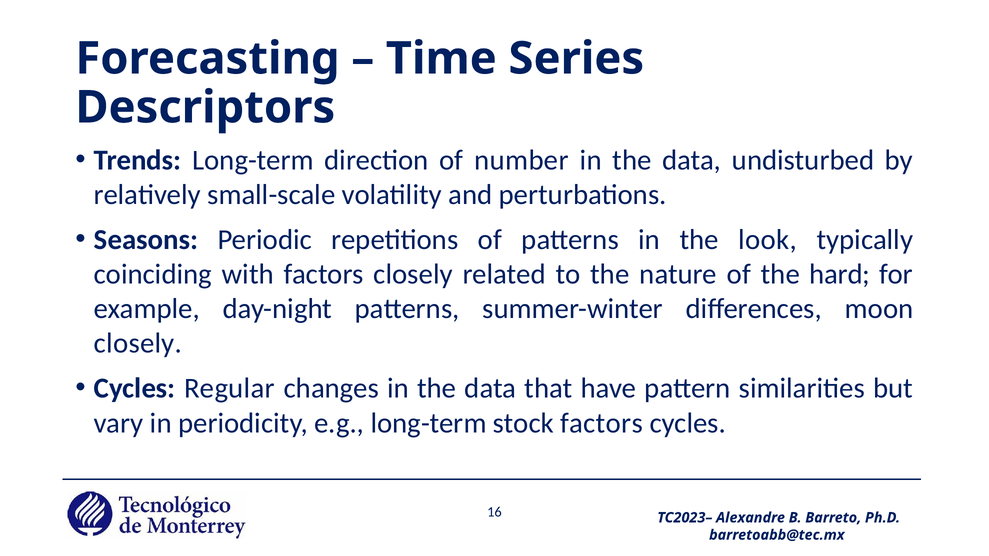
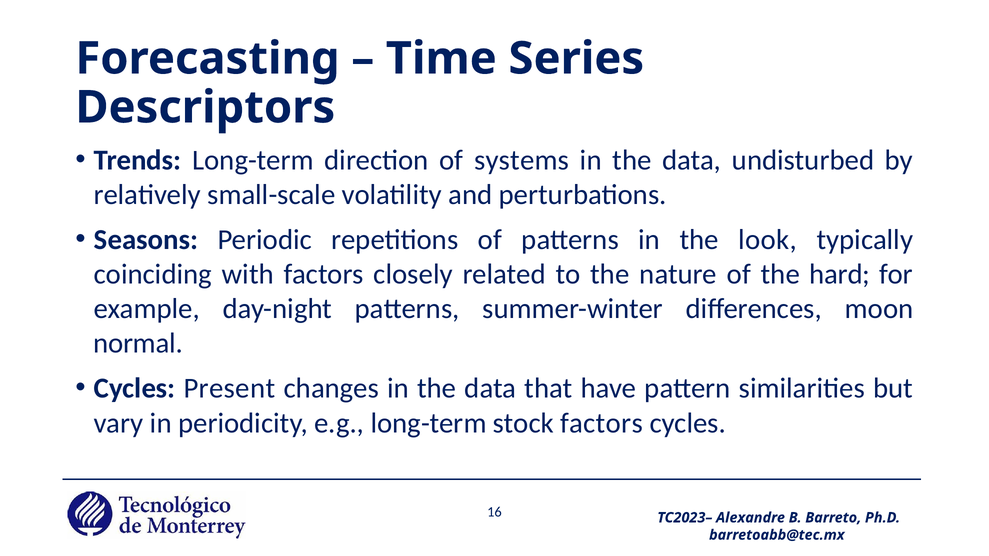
number: number -> systems (522, 160)
closely: closely -> normal (138, 344)
Regular: Regular -> Present (229, 389)
